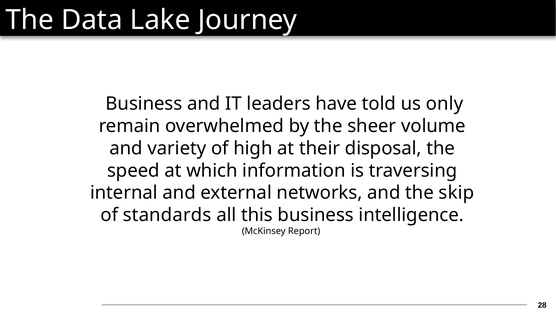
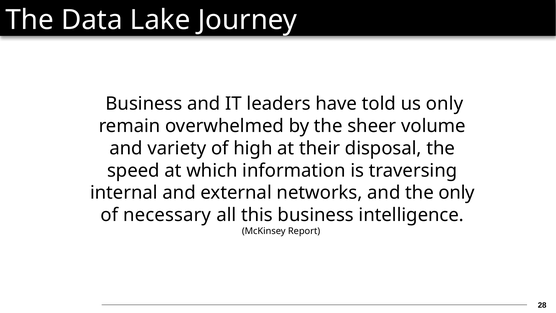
the skip: skip -> only (457, 193)
standards: standards -> necessary (167, 215)
